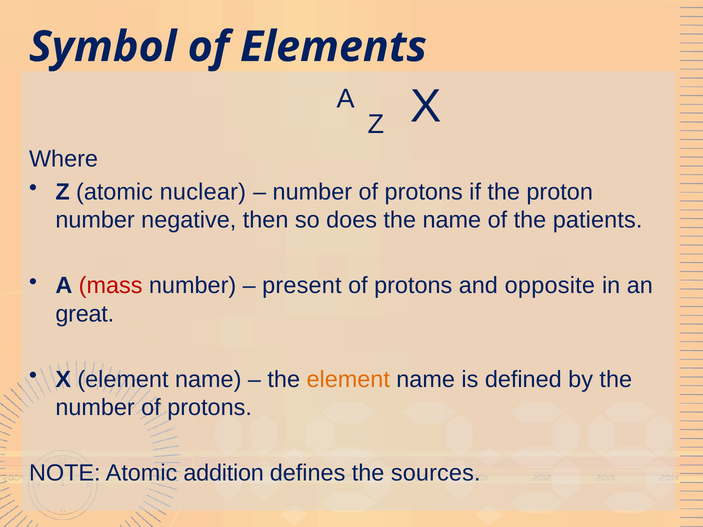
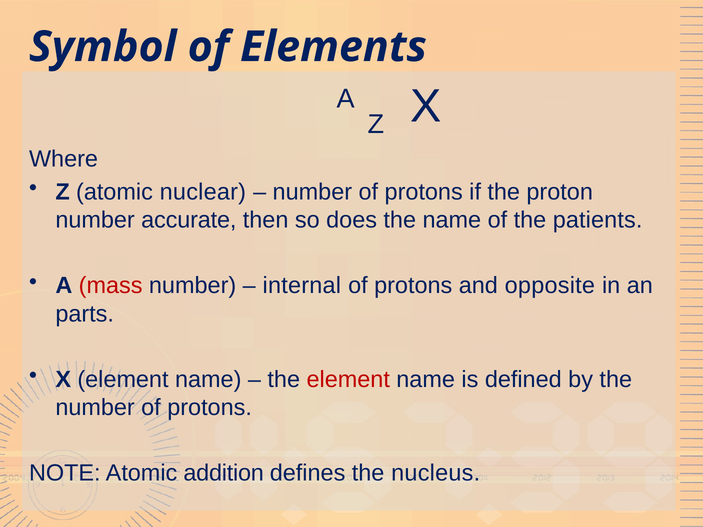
negative: negative -> accurate (189, 220)
present: present -> internal (302, 286)
great: great -> parts (85, 314)
element colour: orange -> red (348, 380)
sources: sources -> nucleus (436, 473)
